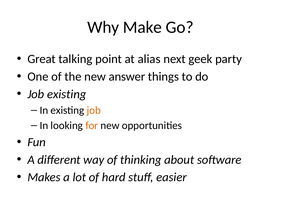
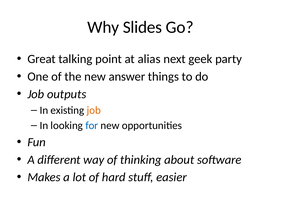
Make: Make -> Slides (142, 27)
Job existing: existing -> outputs (67, 94)
for colour: orange -> blue (92, 125)
